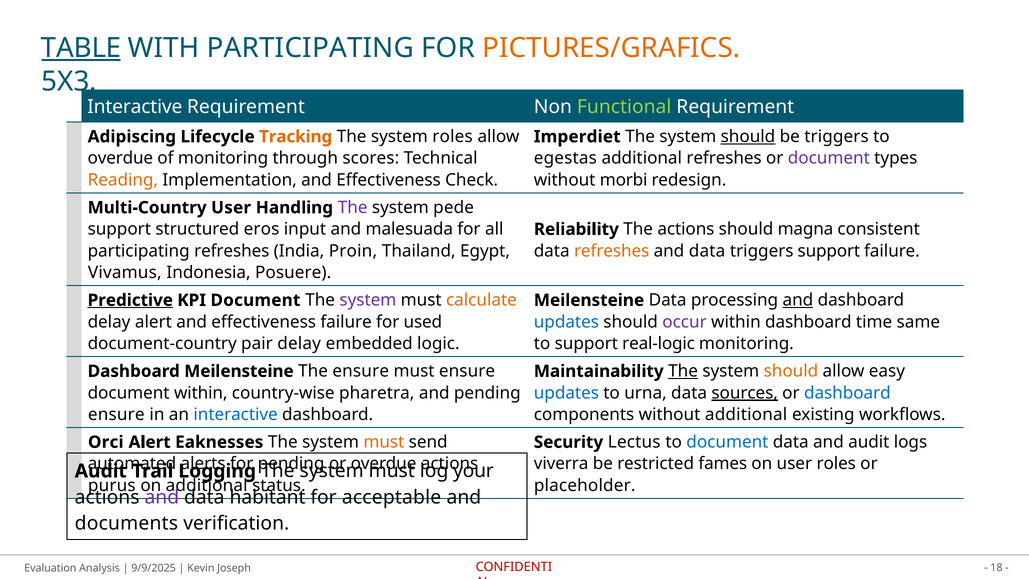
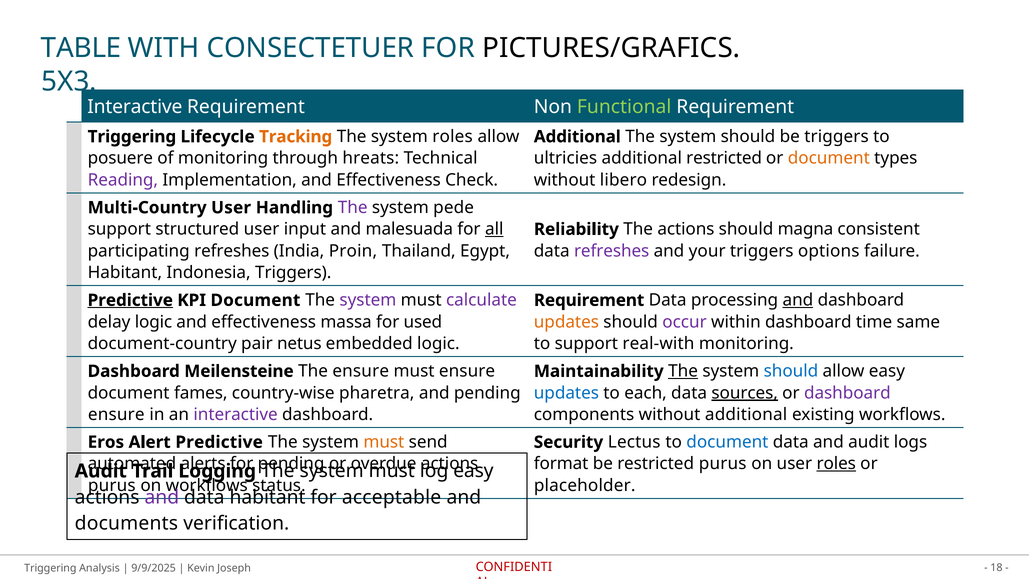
TABLE underline: present -> none (81, 48)
WITH PARTICIPATING: PARTICIPATING -> CONSECTETUER (311, 48)
PICTURES/GRAFICS colour: orange -> black (611, 48)
Adipiscing: Adipiscing -> Triggering (132, 137)
Imperdiet: Imperdiet -> Additional (577, 137)
should underline: present -> none (748, 137)
overdue: overdue -> posuere (120, 158)
scores: scores -> hreats (371, 158)
egestas: egestas -> ultricies (565, 158)
additional refreshes: refreshes -> restricted (724, 158)
document colour: purple -> orange (829, 158)
Reading colour: orange -> purple (123, 180)
morbi: morbi -> libero (623, 180)
structured eros: eros -> user (262, 229)
all underline: none -> present (494, 229)
refreshes colour: orange -> purple (612, 251)
data: data -> your (707, 251)
triggers support: support -> options (829, 251)
Vivamus: Vivamus -> Habitant (125, 272)
Indonesia Posuere: Posuere -> Triggers (293, 272)
calculate colour: orange -> purple (481, 300)
Meilensteine: Meilensteine -> Requirement (589, 300)
delay alert: alert -> logic (154, 322)
effectiveness failure: failure -> massa (346, 322)
updates colour: blue -> orange (566, 322)
pair delay: delay -> netus (299, 343)
real-logic: real-logic -> real-with (658, 343)
should colour: orange -> blue (791, 371)
document within: within -> fames (201, 393)
urna: urna -> each (646, 393)
dashboard colour: blue -> purple (847, 393)
interactive colour: blue -> purple (236, 414)
Orci: Orci -> Eros (106, 442)
Alert Eaknesses: Eaknesses -> Predictive (219, 442)
viverra: viverra -> format (561, 464)
restricted fames: fames -> purus (723, 464)
roles underline: none -> present (836, 464)
your: your -> easy (473, 471)
additional: additional -> workflows (207, 485)
Evaluation: Evaluation -> Triggering (50, 568)
